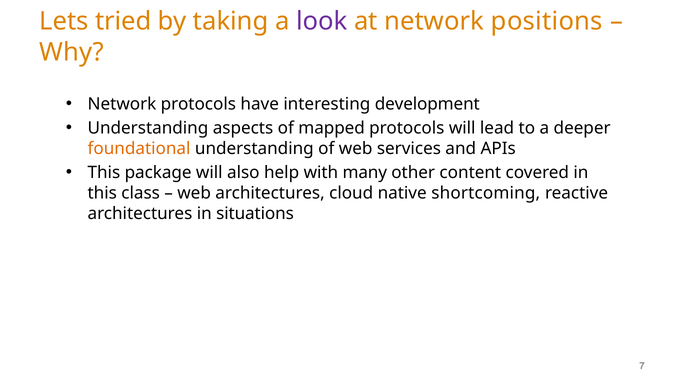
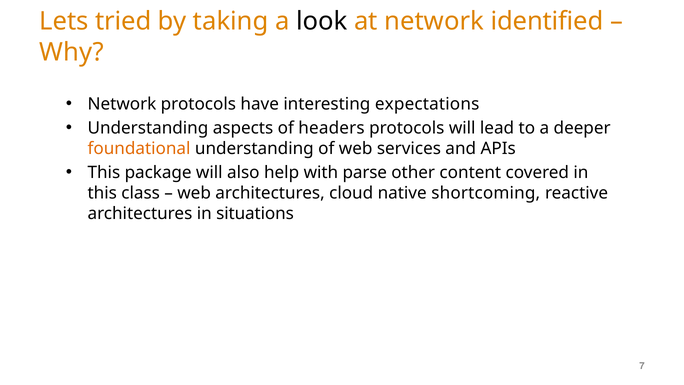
look colour: purple -> black (322, 21)
positions: positions -> identified (547, 21)
development: development -> expectations (427, 104)
mapped: mapped -> headers (331, 128)
many: many -> parse (365, 173)
